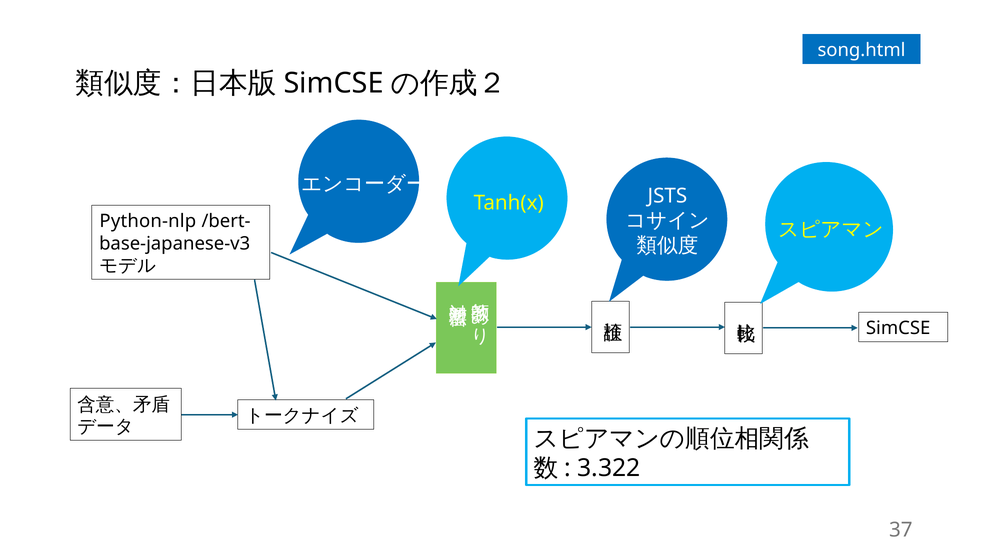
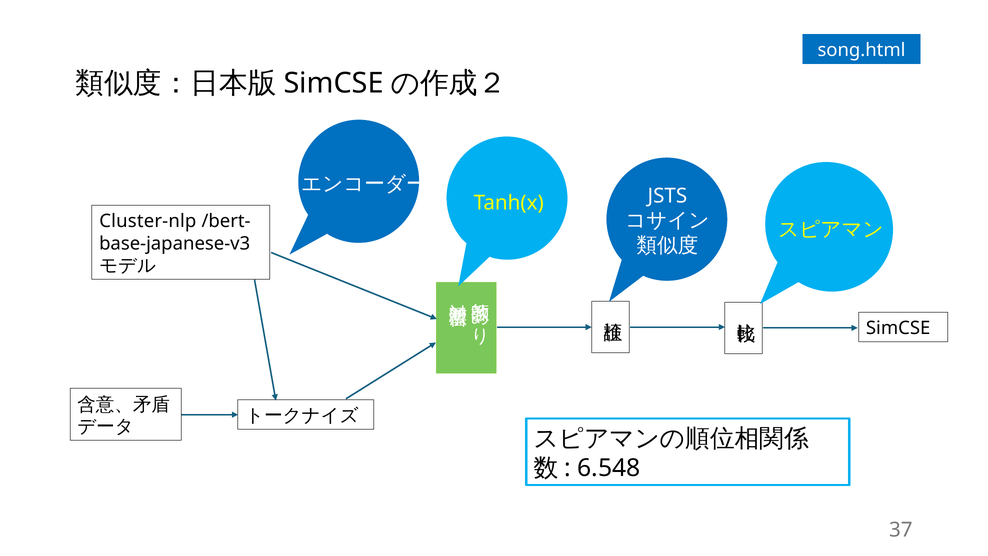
Python-nlp: Python-nlp -> Cluster-nlp (148, 221)
3.322: 3.322 -> 6.548 (609, 468)
